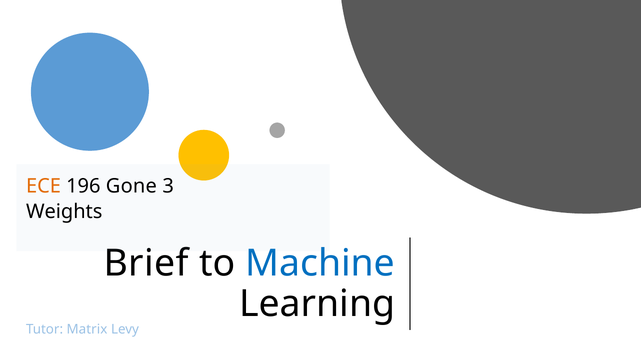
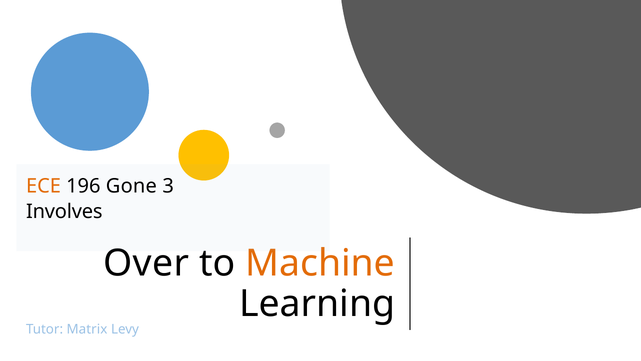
Weights: Weights -> Involves (64, 212)
Brief: Brief -> Over (146, 263)
Machine colour: blue -> orange (320, 263)
